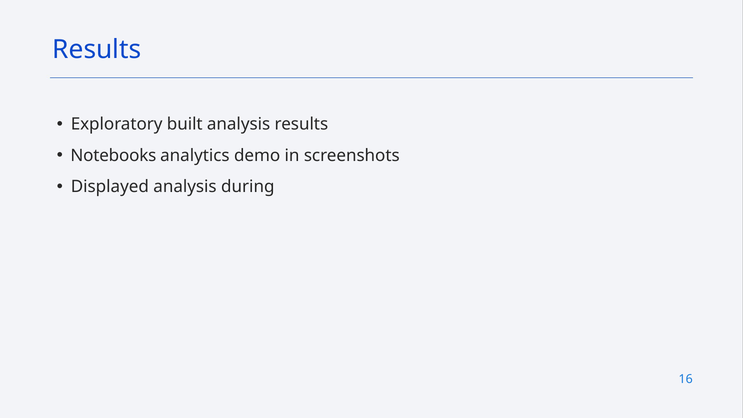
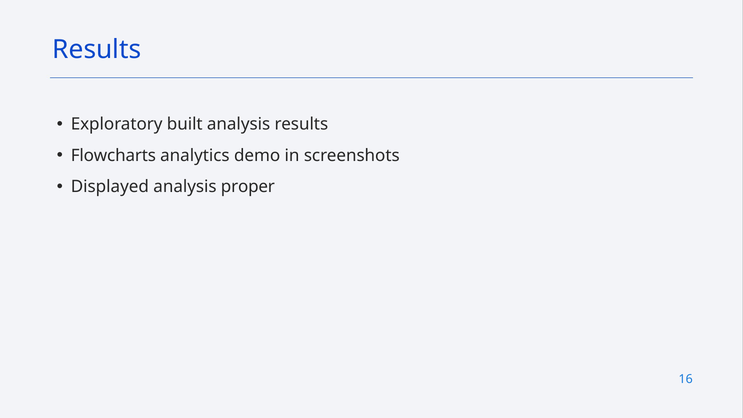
Notebooks: Notebooks -> Flowcharts (113, 156)
during: during -> proper (248, 187)
